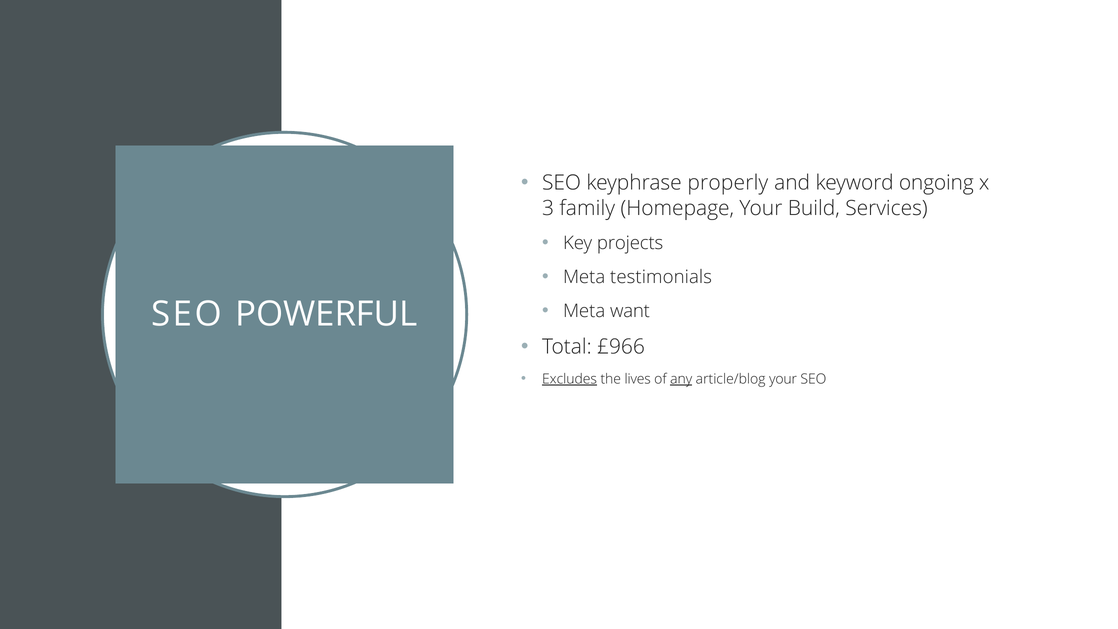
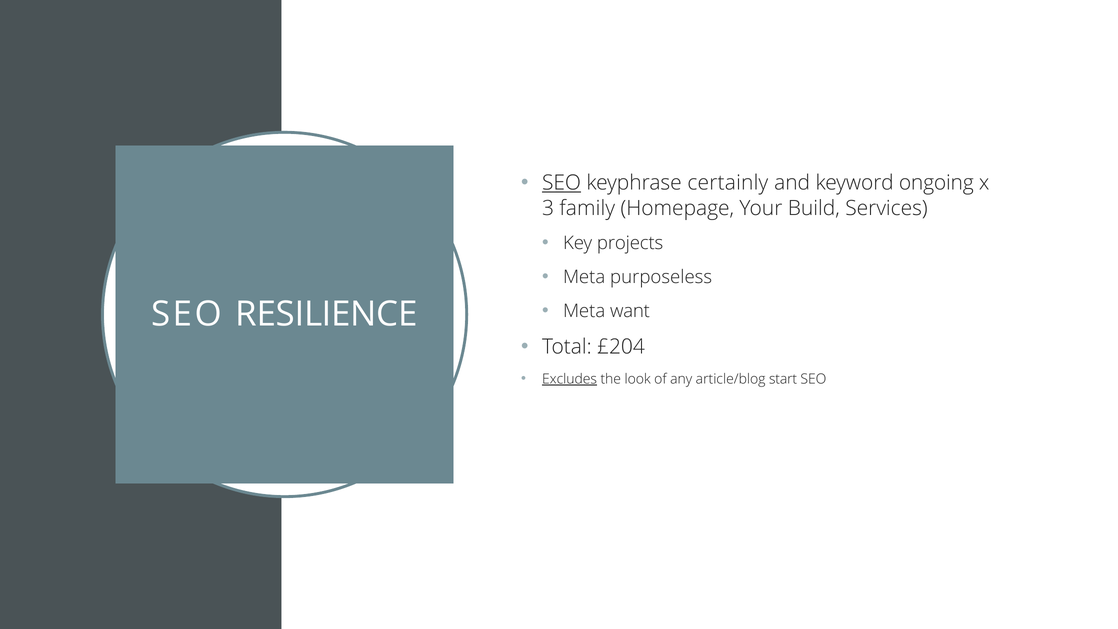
SEO underline: none -> present (562, 183)
properly: properly -> certainly (728, 183)
testimonials: testimonials -> purposeless (661, 277)
POWERFUL: POWERFUL -> RESILIENCE (326, 314)
£966: £966 -> £204 (621, 347)
lives: lives -> look (638, 379)
any underline: present -> none (681, 379)
article/blog your: your -> start (783, 379)
